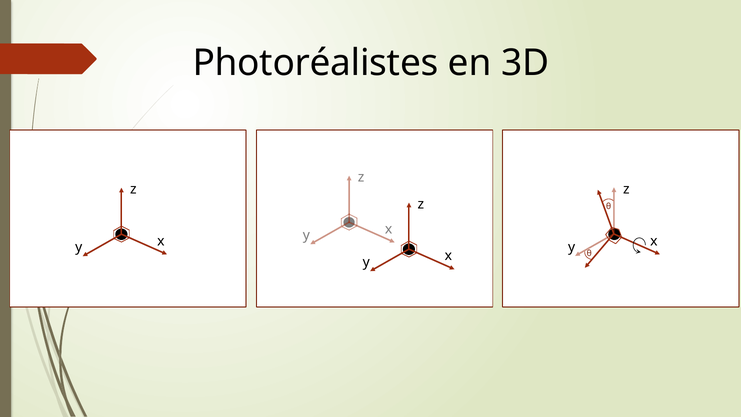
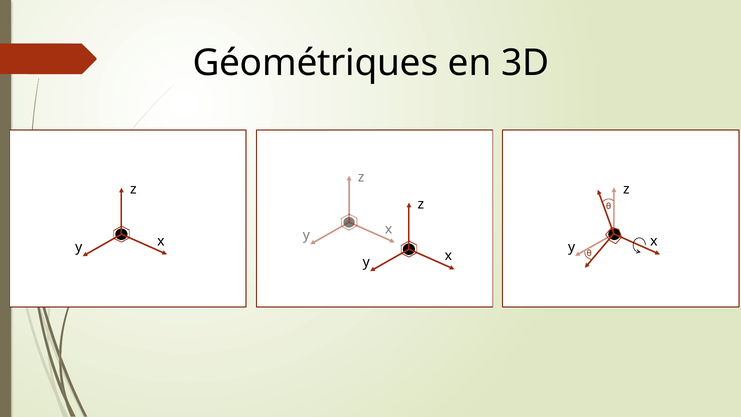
Photoréalistes: Photoréalistes -> Géométriques (315, 63)
